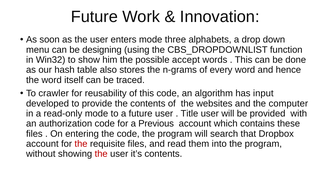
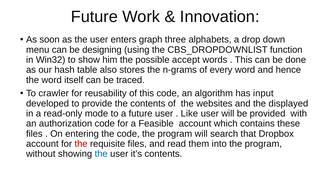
enters mode: mode -> graph (151, 40)
computer: computer -> displayed (288, 103)
Title: Title -> Like (189, 113)
Previous: Previous -> Feasible (156, 123)
the colour: red -> blue (101, 153)
